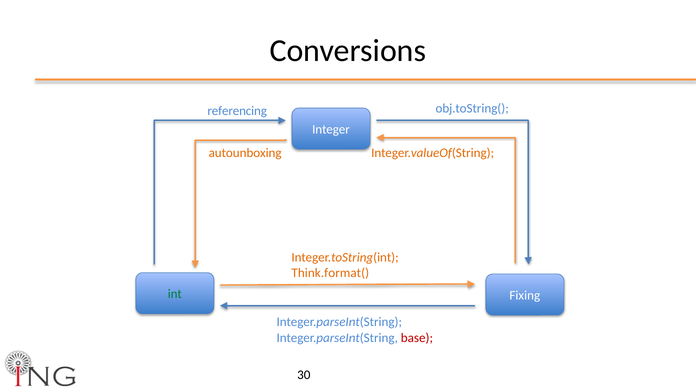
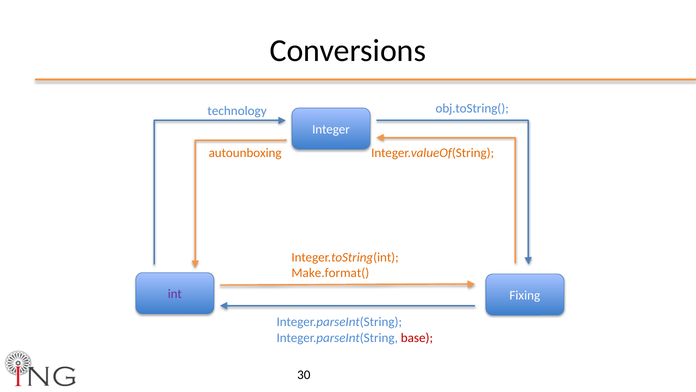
referencing: referencing -> technology (237, 111)
Think.format(: Think.format( -> Make.format( (330, 273)
int colour: green -> purple (175, 294)
